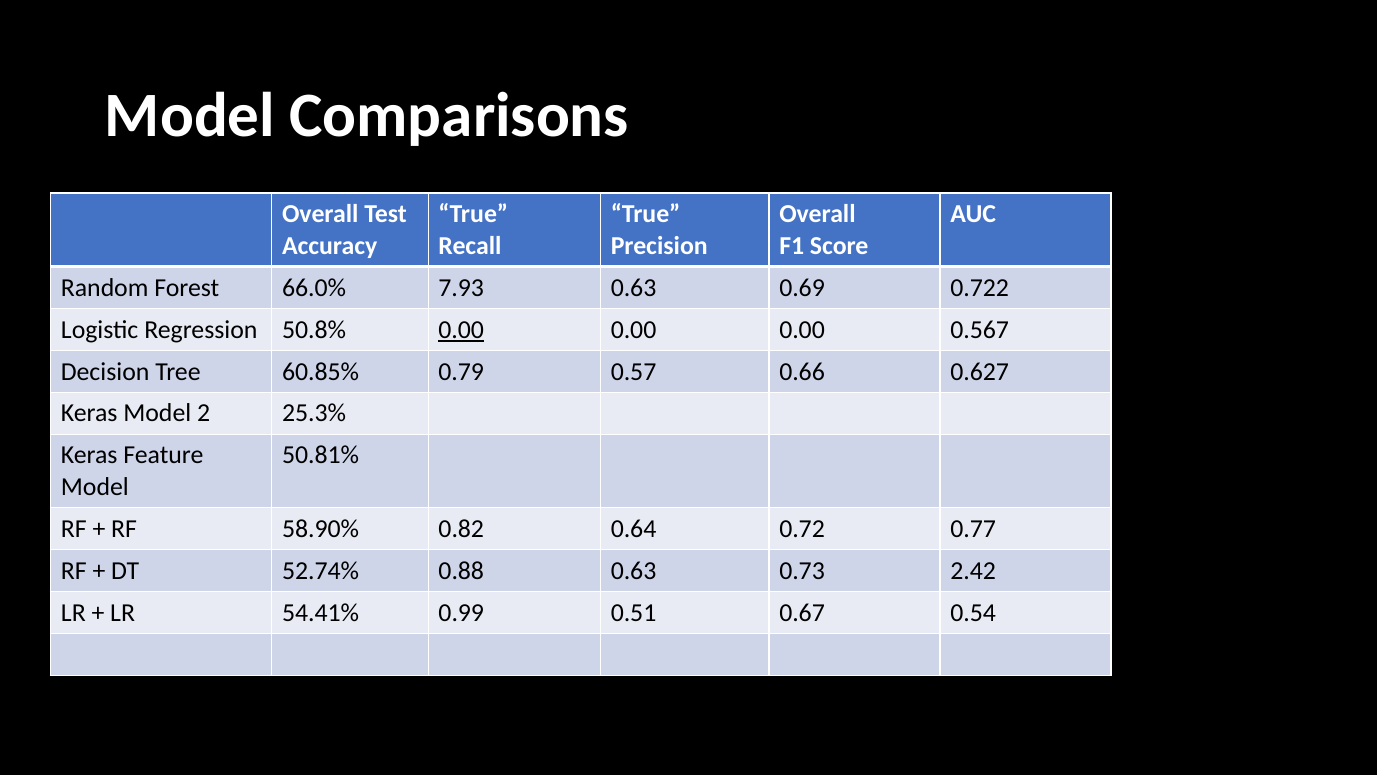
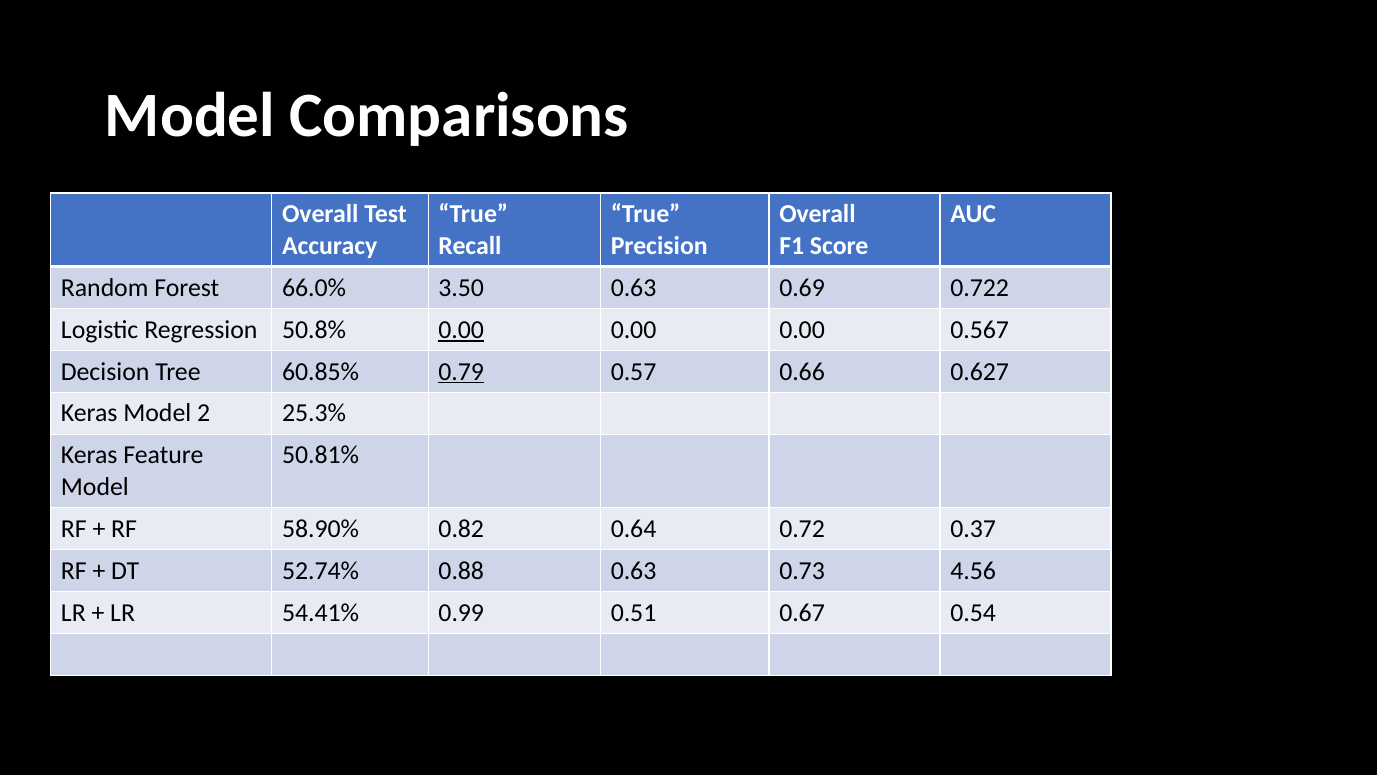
7.93: 7.93 -> 3.50 (461, 288)
0.79 underline: none -> present (461, 371)
0.77: 0.77 -> 0.37 (973, 529)
2.42: 2.42 -> 4.56 (973, 570)
